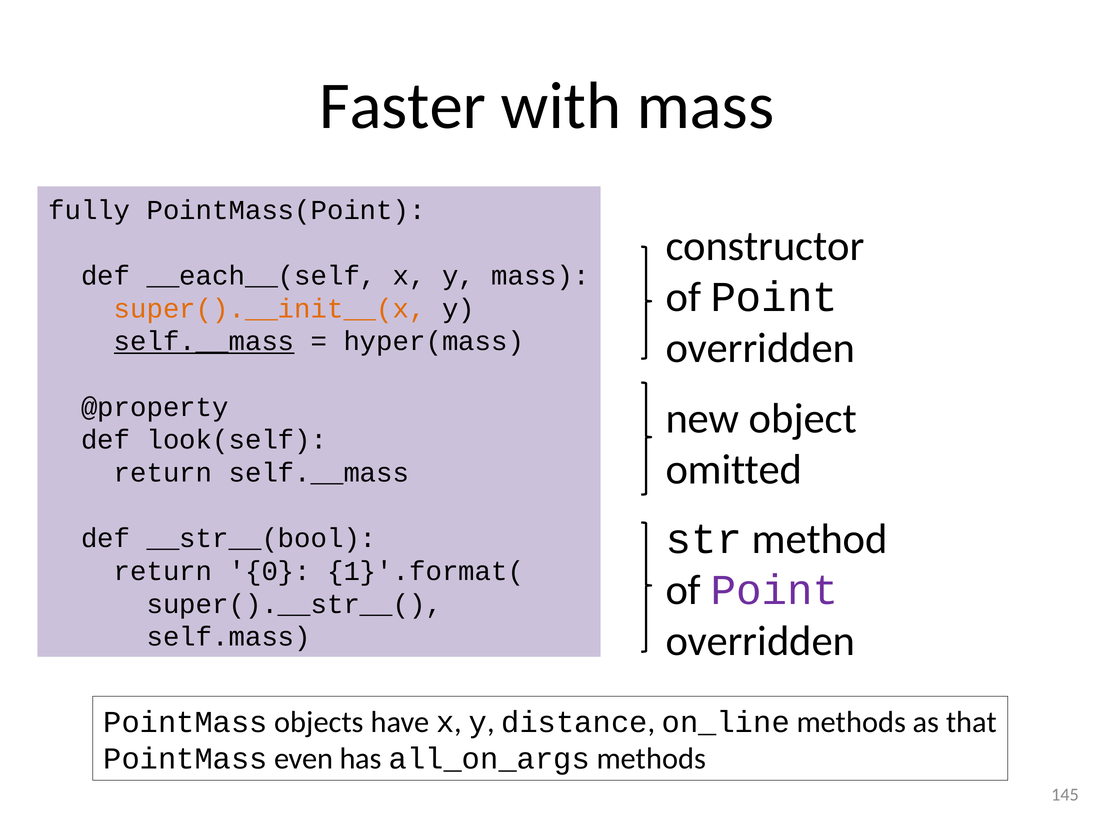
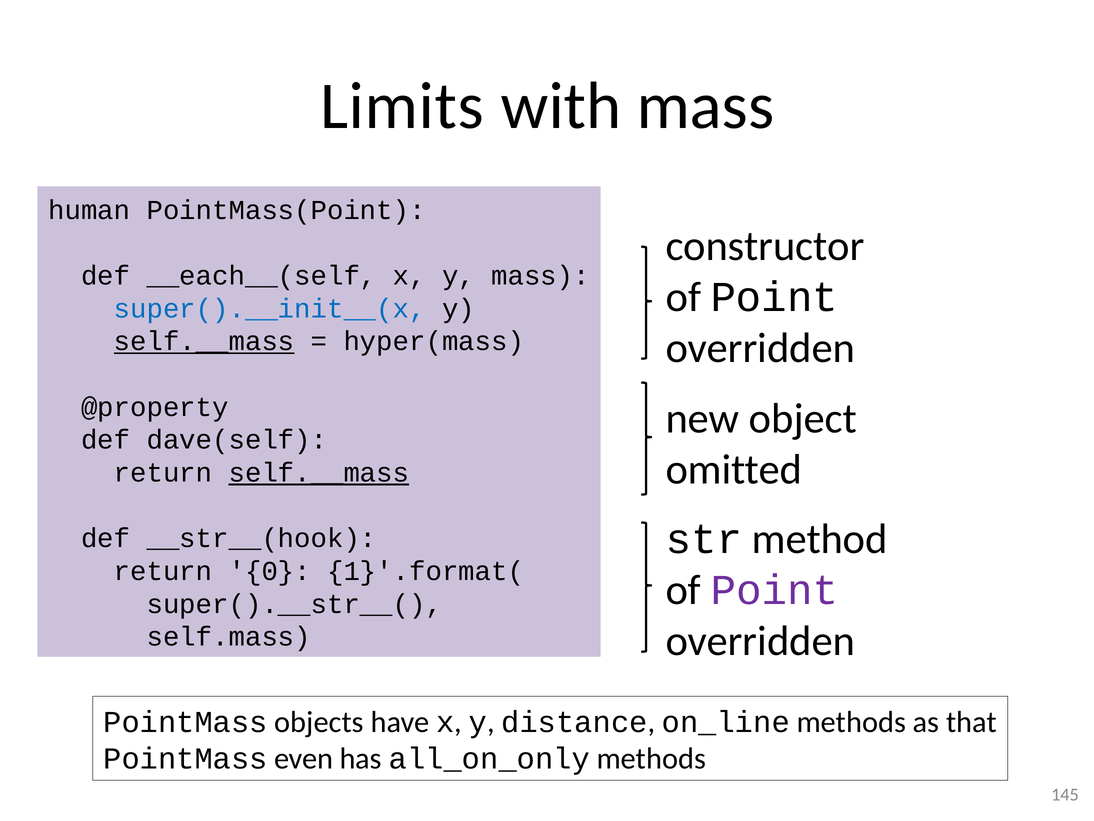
Faster: Faster -> Limits (402, 106)
fully: fully -> human (89, 210)
super().__init__(x colour: orange -> blue (270, 308)
look(self: look(self -> dave(self (237, 440)
self.__mass underline: none -> present (319, 472)
__str__(bool: __str__(bool -> __str__(hook (262, 538)
all_on_args: all_on_args -> all_on_only (489, 758)
